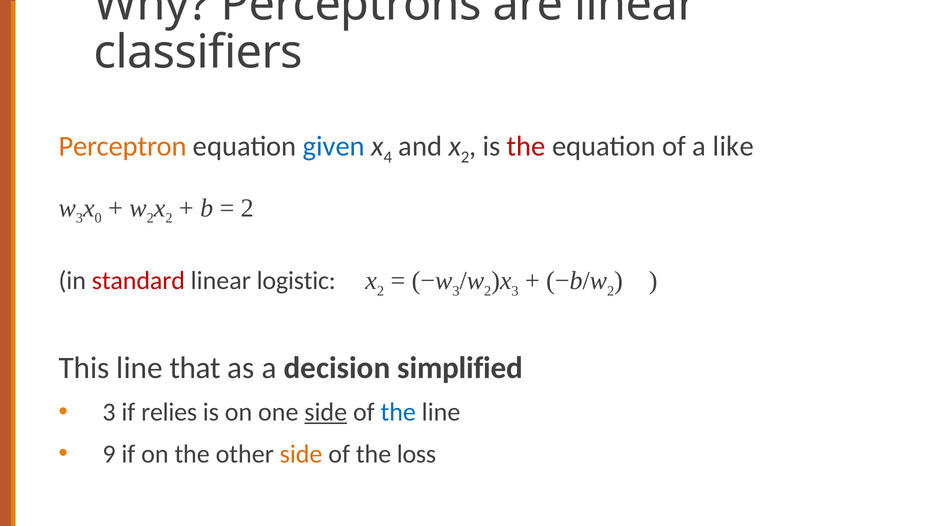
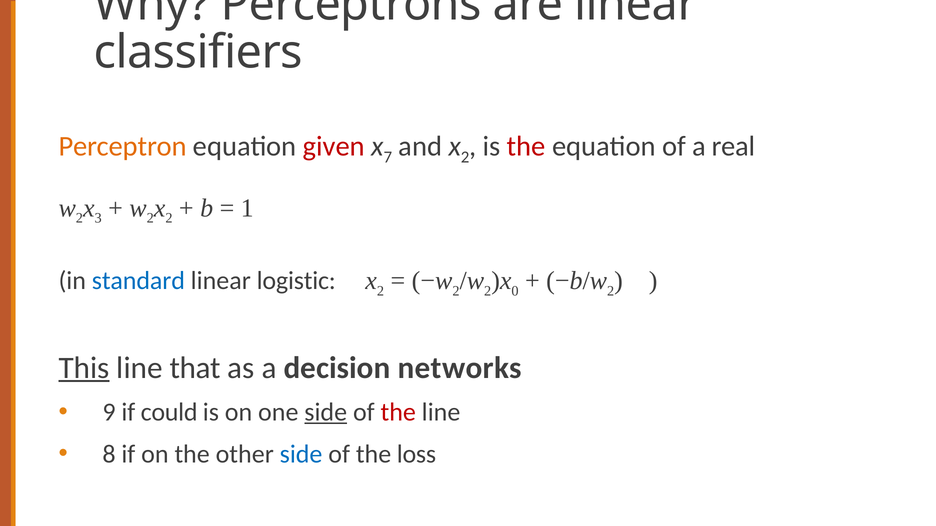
given colour: blue -> red (334, 146)
4: 4 -> 7 (388, 157)
like: like -> real (734, 146)
3: 3 -> 2 (79, 218)
0: 0 -> 3 (98, 218)
2: 2 -> 1 (247, 208)
standard colour: red -> blue (138, 281)
3: 3 -> 2 (456, 291)
3: 3 -> 0 (515, 291)
This underline: none -> present (84, 368)
simplified: simplified -> networks (460, 368)
3: 3 -> 9 (109, 413)
relies: relies -> could (169, 413)
the colour: blue -> red (398, 413)
9: 9 -> 8 (109, 454)
side colour: orange -> blue (301, 454)
